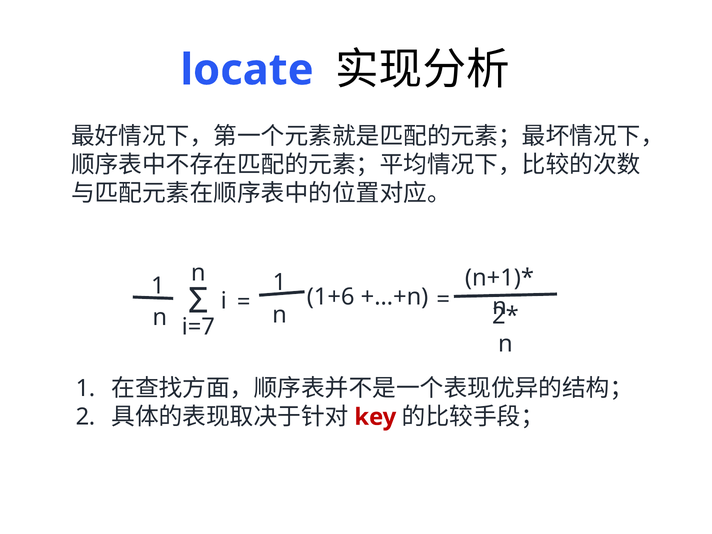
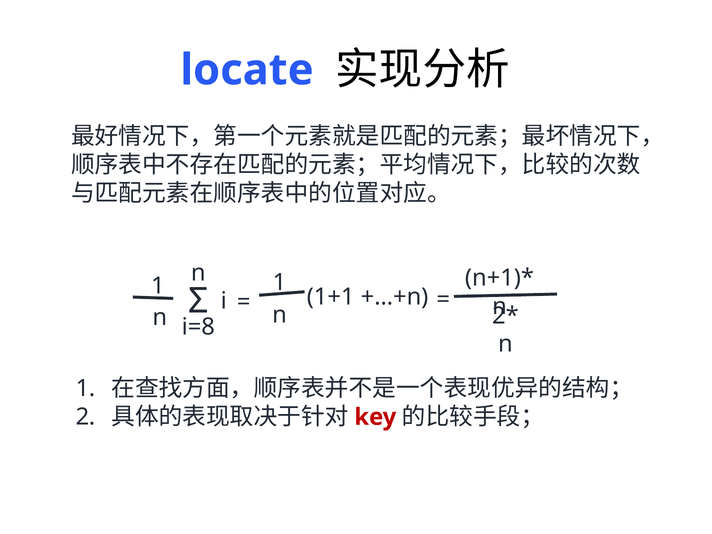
1+6: 1+6 -> 1+1 (331, 297)
i=7: i=7 -> i=8 (198, 327)
